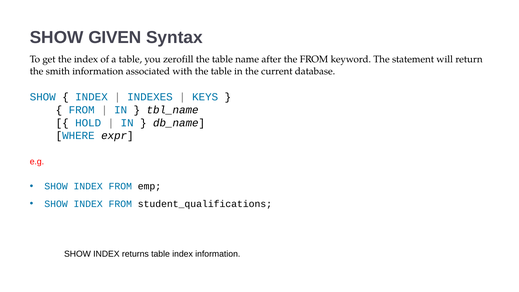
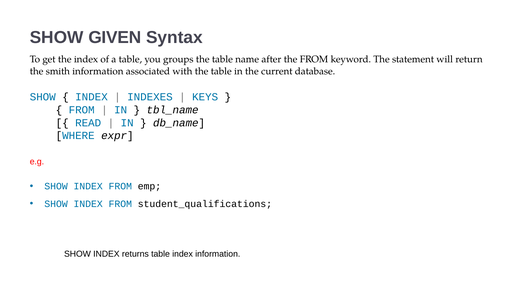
zerofill: zerofill -> groups (178, 59)
HOLD: HOLD -> READ (88, 123)
